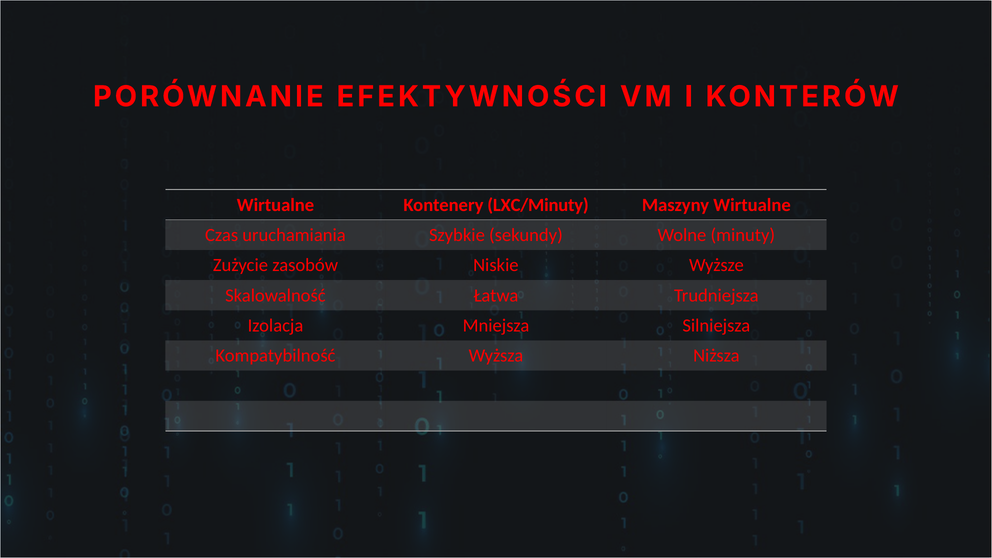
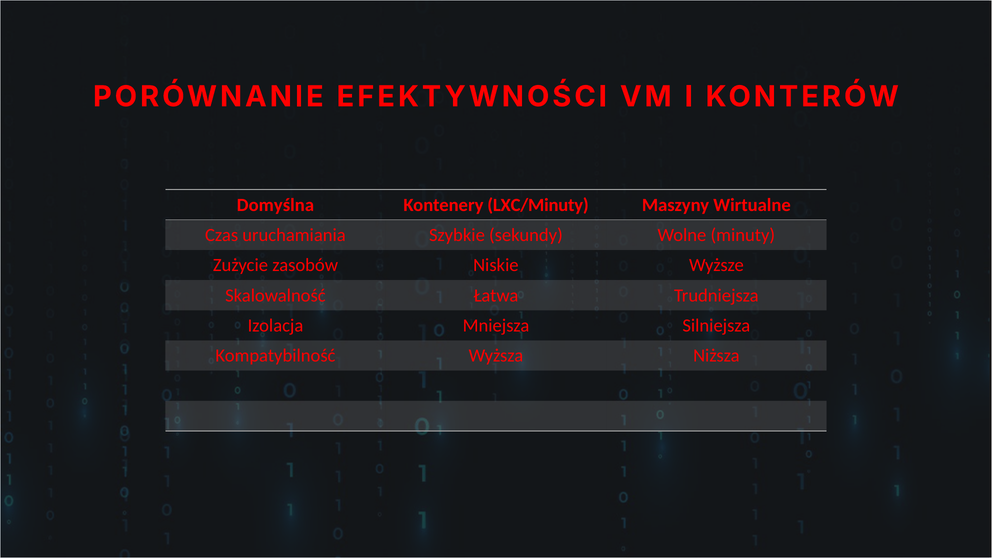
Wirtualne: Wirtualne -> Domyślna (275, 205)
